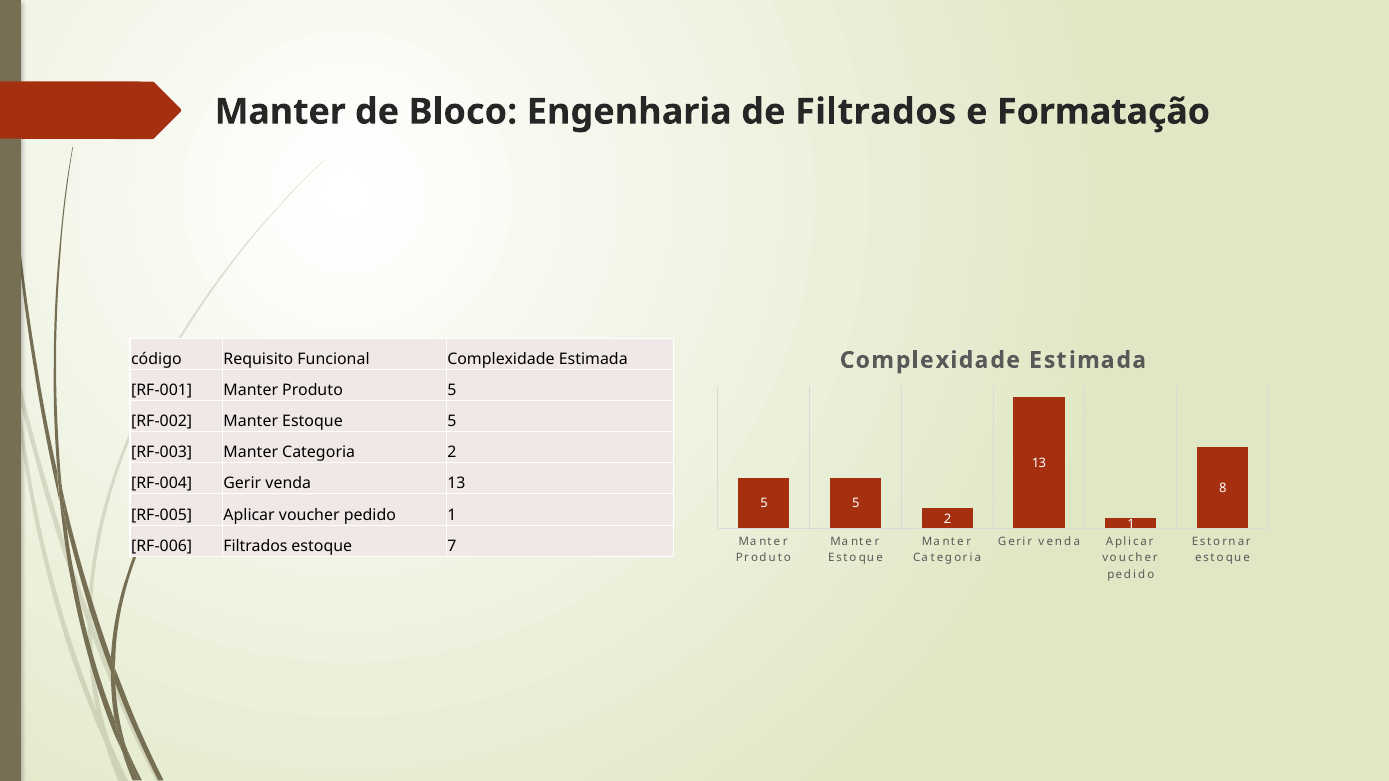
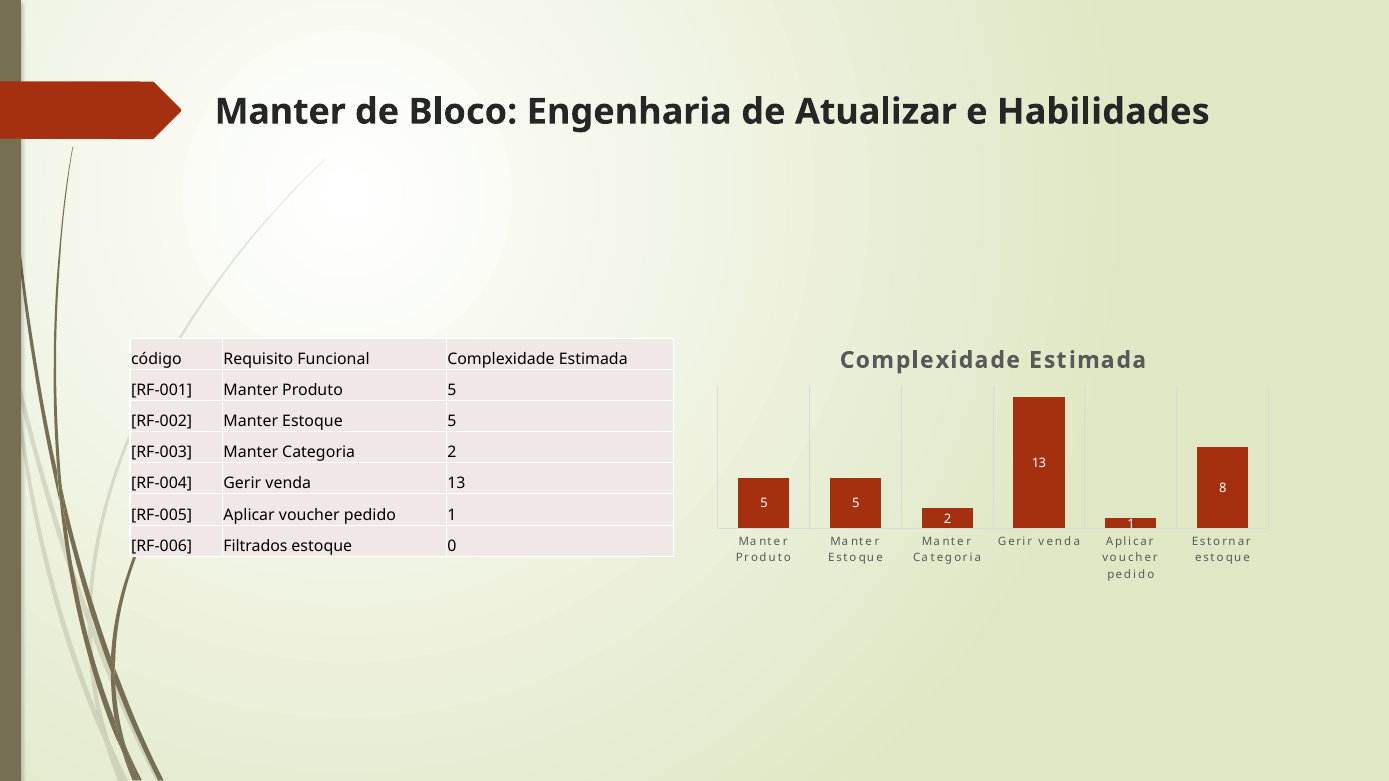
de Filtrados: Filtrados -> Atualizar (876, 112)
Formatação: Formatação -> Habilidades (1103, 112)
7: 7 -> 0 (452, 547)
